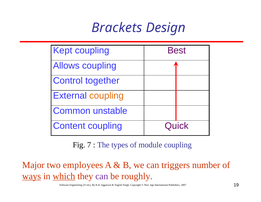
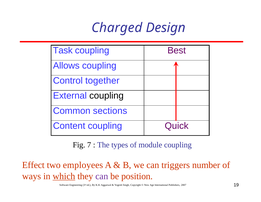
Brackets: Brackets -> Charged (117, 28)
Kept: Kept -> Task (63, 50)
coupling colour: orange -> black (106, 96)
unstable: unstable -> sections (110, 111)
Major: Major -> Effect (33, 165)
ways underline: present -> none (32, 176)
roughly: roughly -> position (137, 176)
